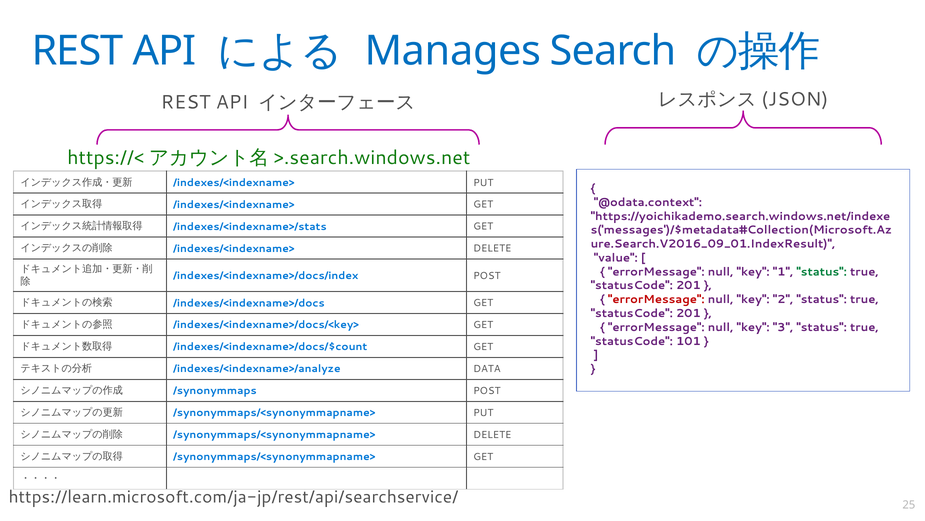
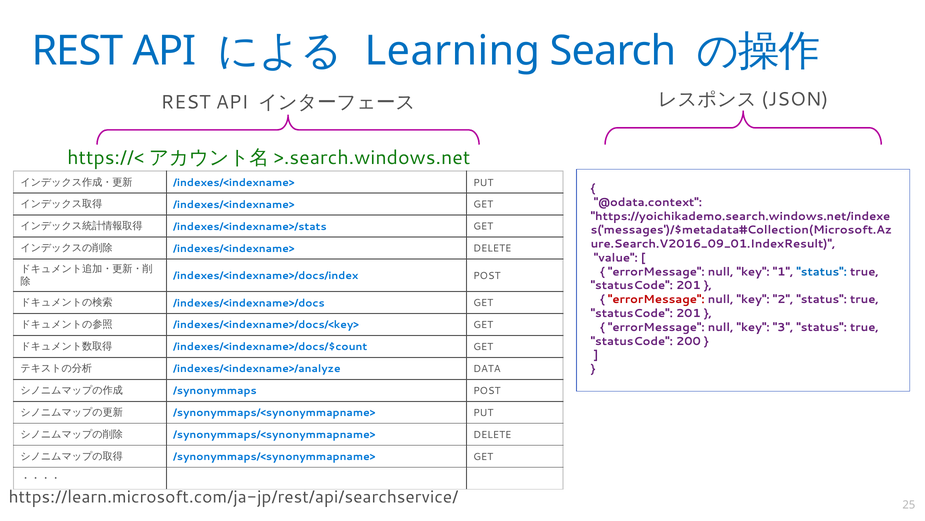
Manages: Manages -> Learning (452, 51)
status colour: green -> blue (822, 271)
101: 101 -> 200 (688, 341)
